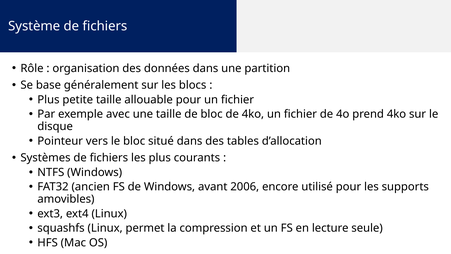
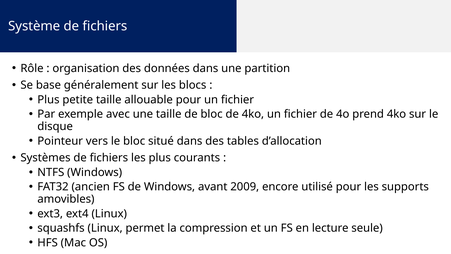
2006: 2006 -> 2009 (245, 187)
